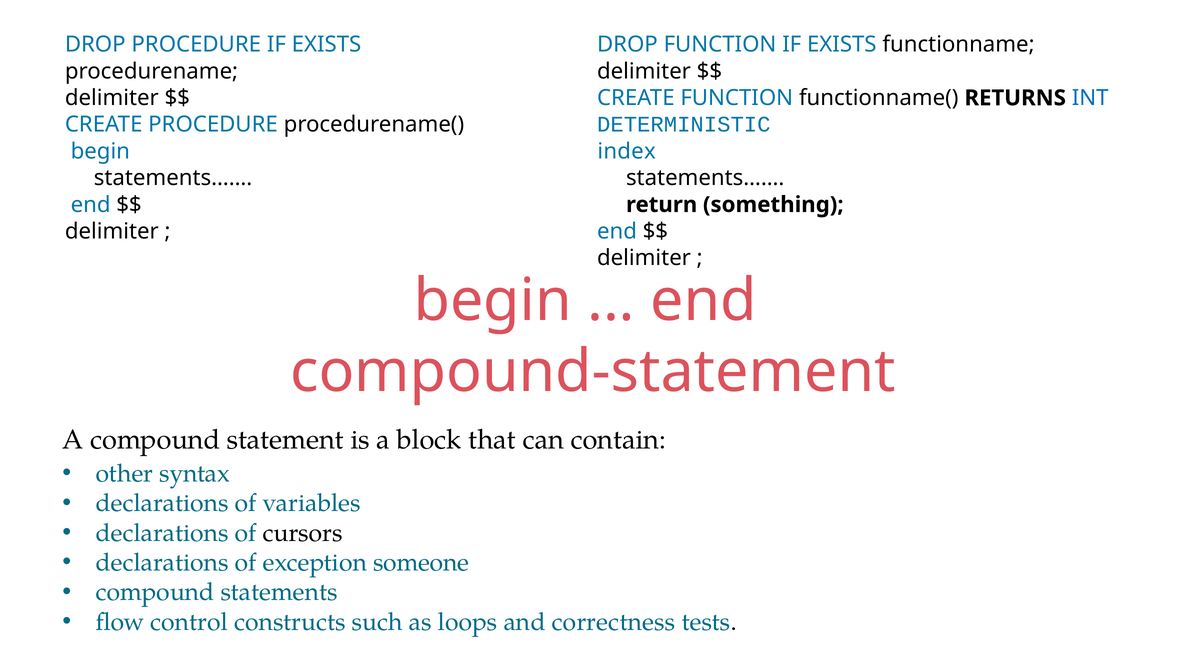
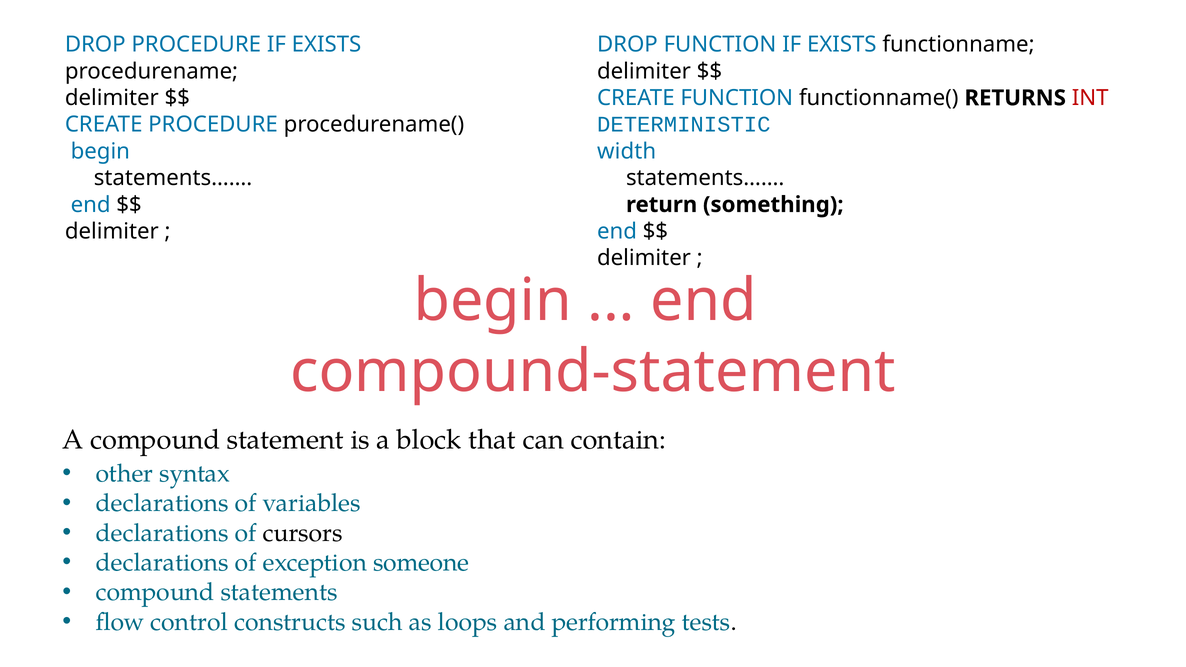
INT colour: blue -> red (1090, 98)
index: index -> width (627, 151)
correctness: correctness -> performing (614, 622)
